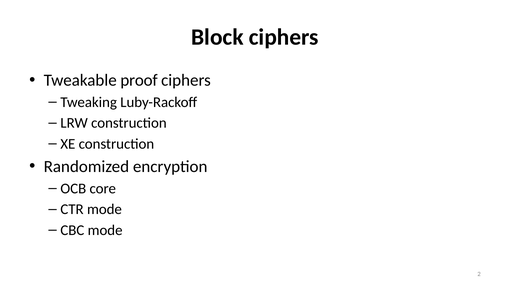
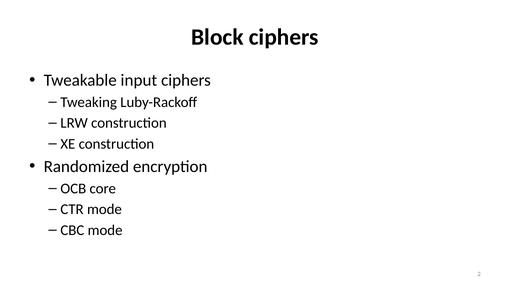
proof: proof -> input (139, 80)
